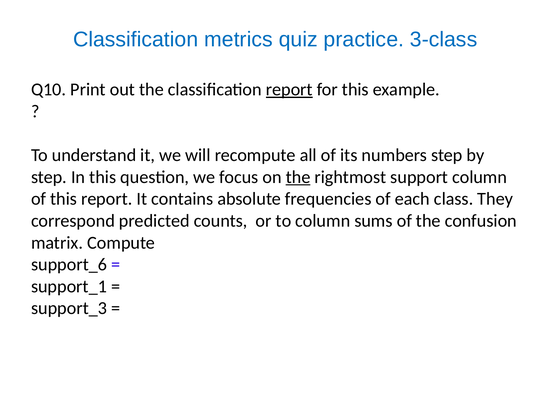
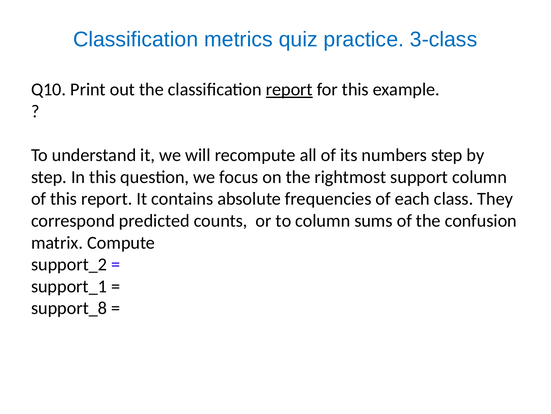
the underline: present -> none (298, 177)
support_6: support_6 -> support_2 (69, 264)
support_3: support_3 -> support_8 (69, 308)
